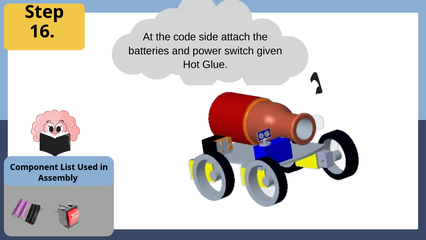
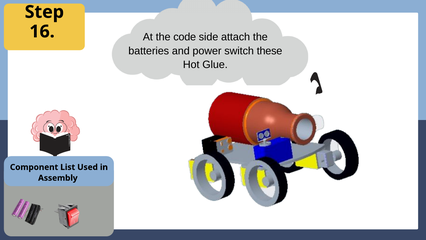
given: given -> these (270, 51)
